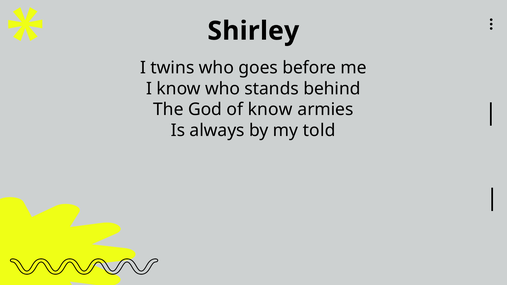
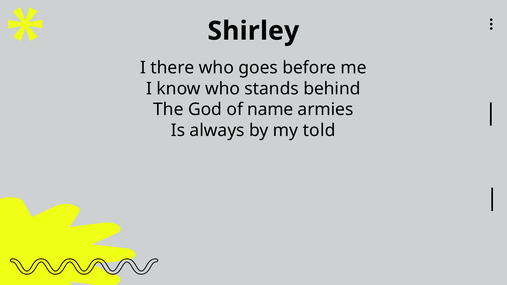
twins: twins -> there (172, 68)
of know: know -> name (270, 110)
